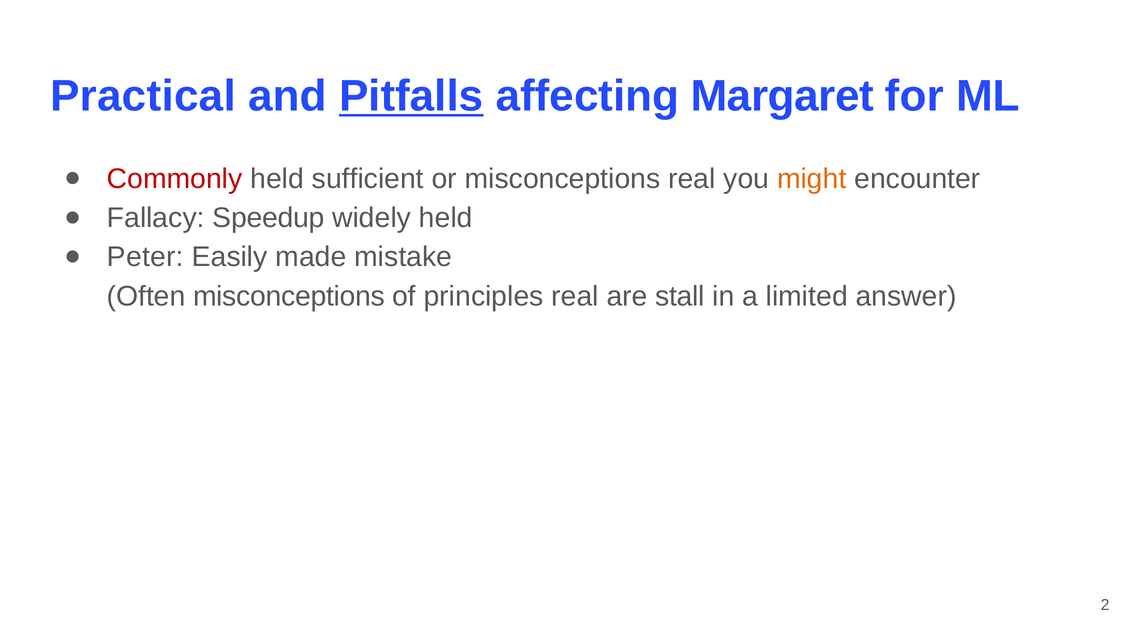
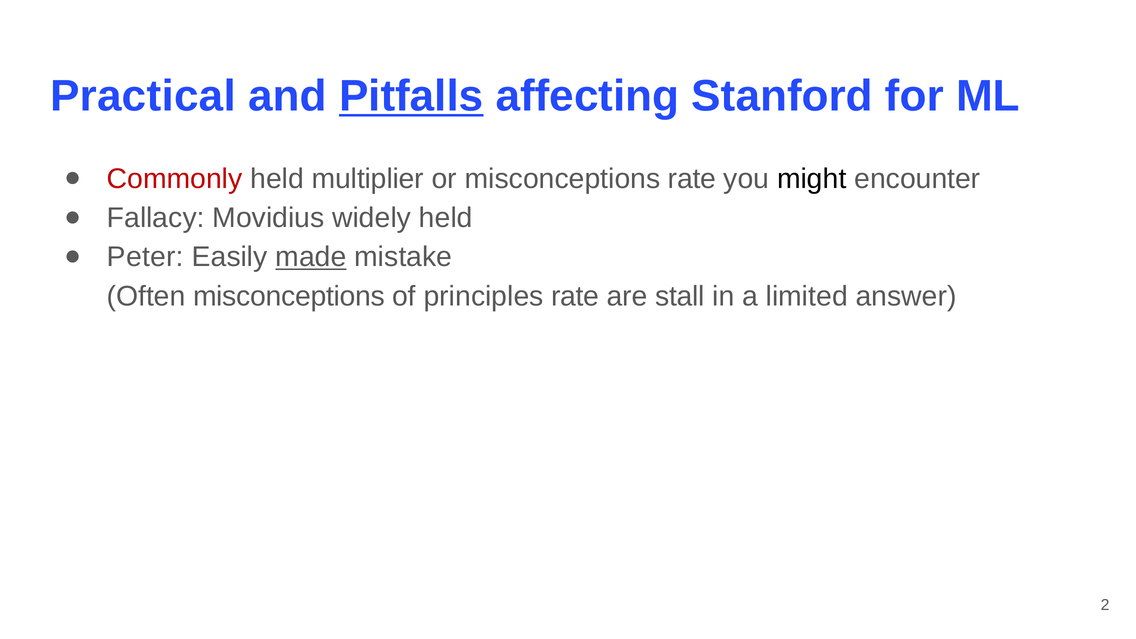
Margaret: Margaret -> Stanford (782, 96)
sufficient: sufficient -> multiplier (368, 179)
misconceptions real: real -> rate (692, 179)
might colour: orange -> black (812, 179)
Speedup: Speedup -> Movidius (268, 218)
made underline: none -> present (311, 257)
principles real: real -> rate (575, 296)
